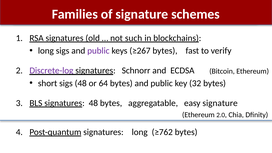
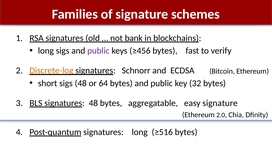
such: such -> bank (134, 38)
≥267: ≥267 -> ≥456 (140, 51)
Discrete-log colour: purple -> orange (51, 71)
≥762: ≥762 -> ≥516 (162, 132)
